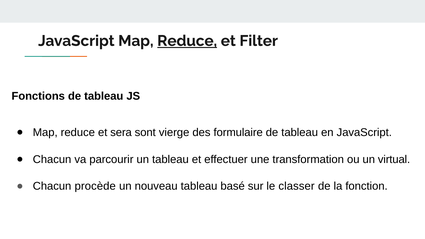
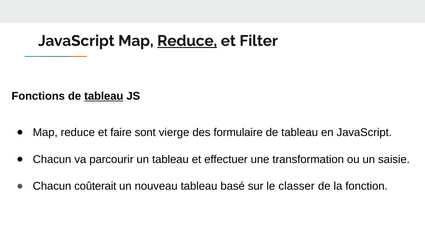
tableau underline: none -> present (104, 96)
sera: sera -> faire (121, 133)
virtual: virtual -> saisie (394, 159)
procède: procède -> coûterait (95, 186)
